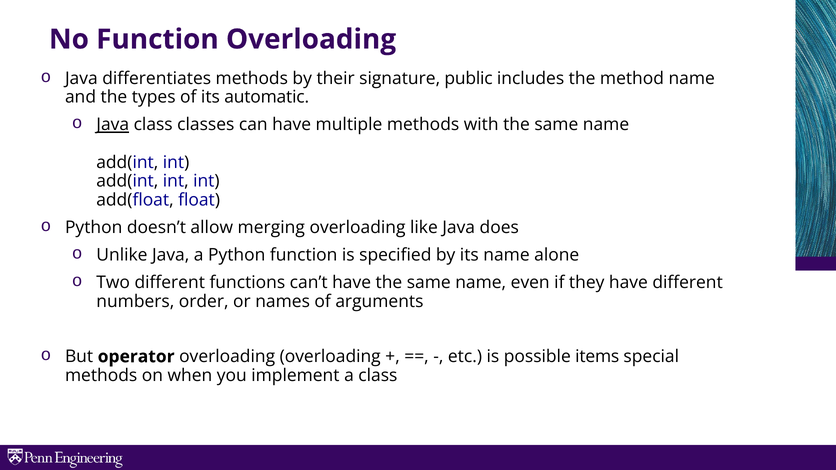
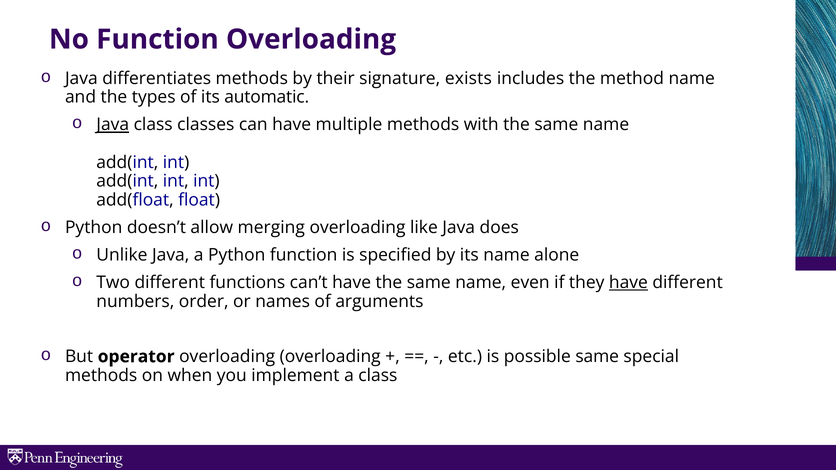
public: public -> exists (468, 78)
have underline: none -> present (628, 283)
possible items: items -> same (597, 357)
